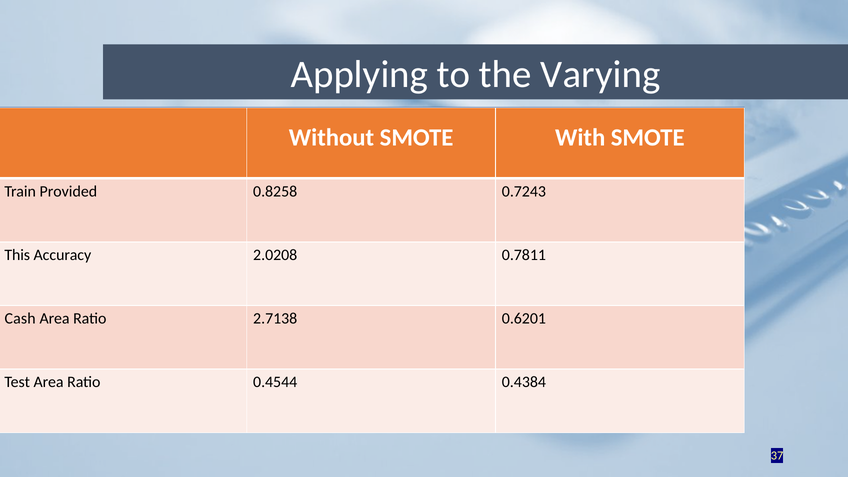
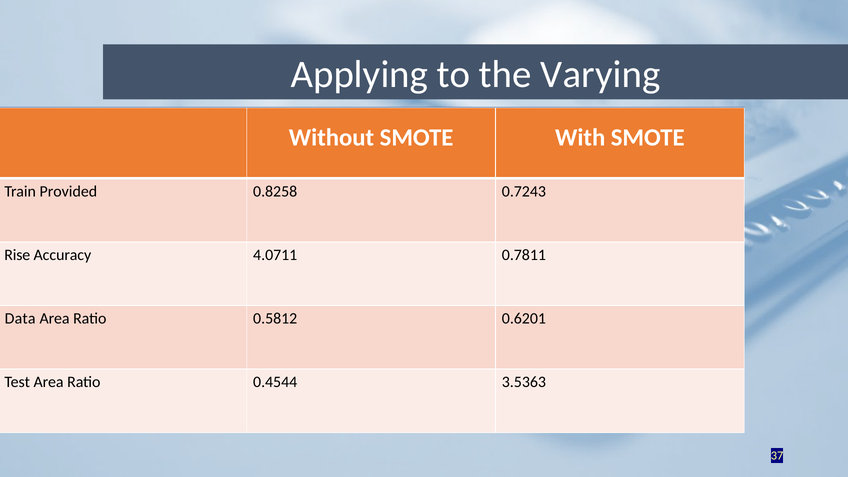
This: This -> Rise (17, 255)
2.0208: 2.0208 -> 4.0711 (275, 255)
Cash: Cash -> Data (20, 319)
2.7138: 2.7138 -> 0.5812 (275, 319)
0.4384: 0.4384 -> 3.5363 (524, 382)
